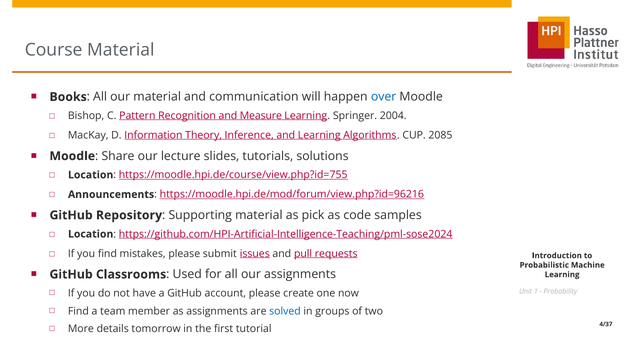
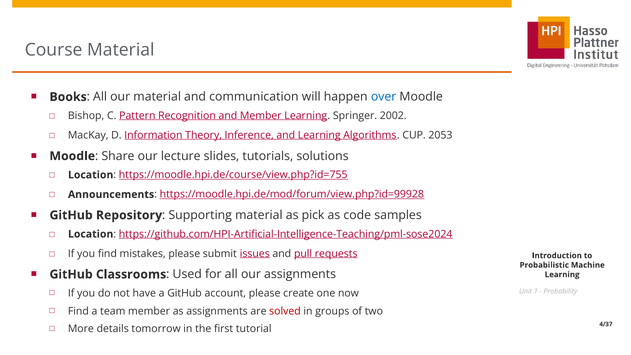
and Measure: Measure -> Member (261, 116)
2004: 2004 -> 2002 (393, 116)
2085: 2085 -> 2053 (440, 135)
https://moodle.hpi.de/mod/forum/view.php?id=96216: https://moodle.hpi.de/mod/forum/view.php?id=96216 -> https://moodle.hpi.de/mod/forum/view.php?id=99928 (292, 194)
solved colour: blue -> red (285, 311)
